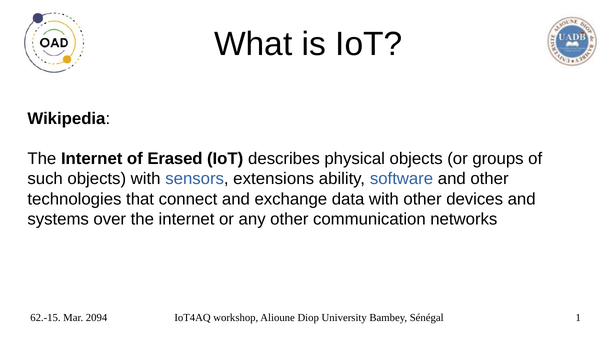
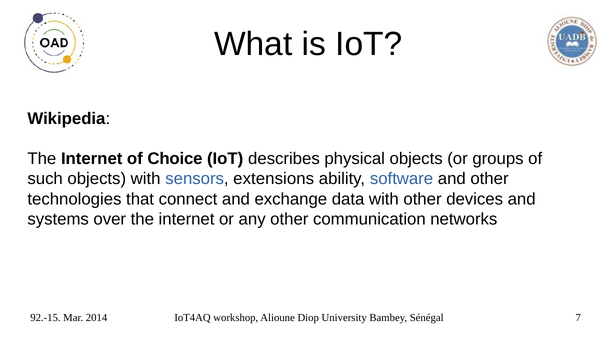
Erased: Erased -> Choice (175, 159)
62.-15: 62.-15 -> 92.-15 (45, 318)
2094: 2094 -> 2014 (97, 318)
1: 1 -> 7 (578, 318)
